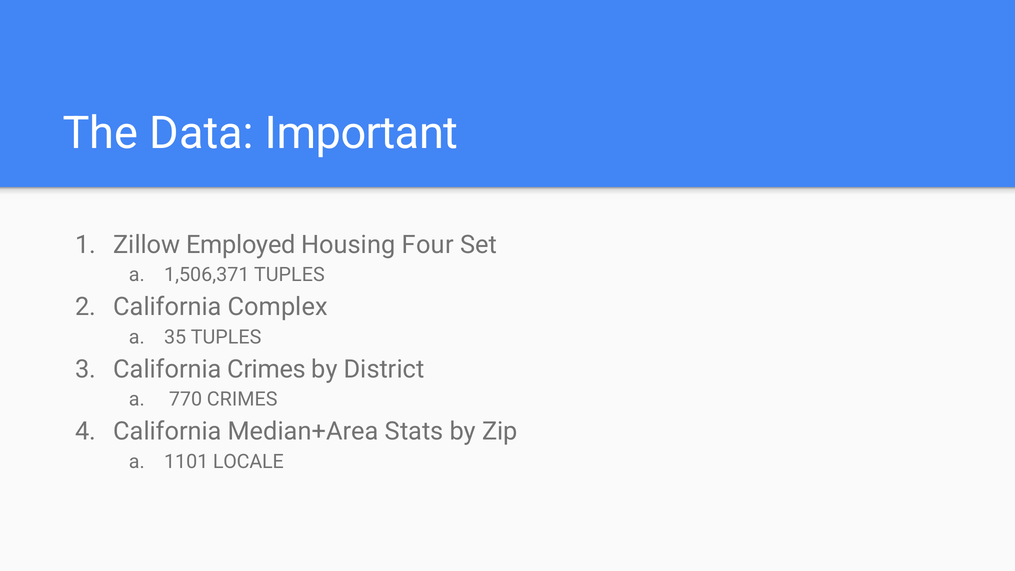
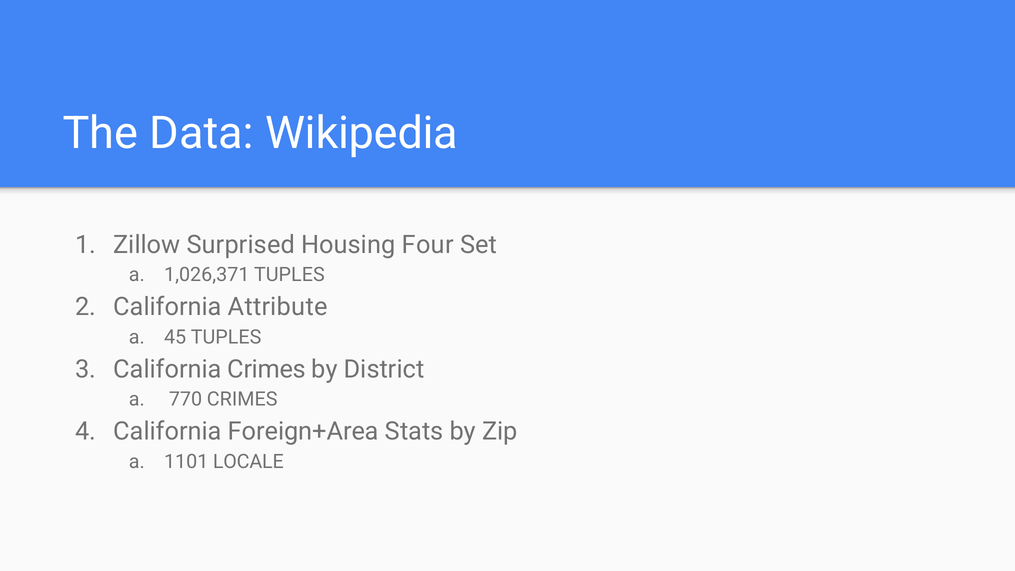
Important: Important -> Wikipedia (361, 133)
Employed: Employed -> Surprised (241, 245)
1,506,371: 1,506,371 -> 1,026,371 (207, 275)
Complex: Complex -> Attribute (278, 307)
35: 35 -> 45 (175, 337)
Median+Area: Median+Area -> Foreign+Area (303, 431)
